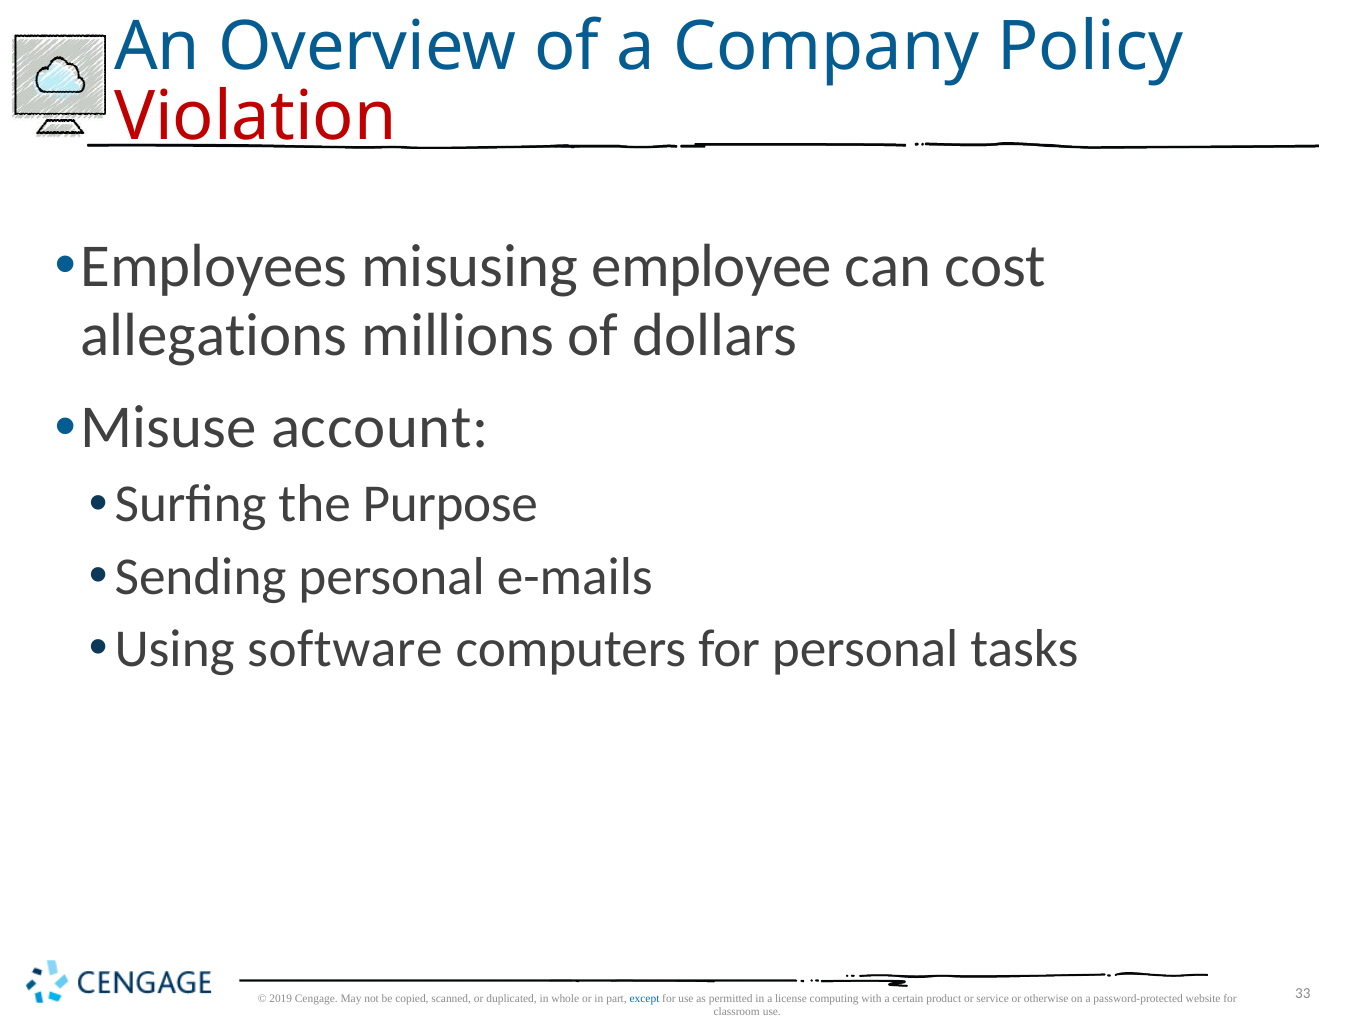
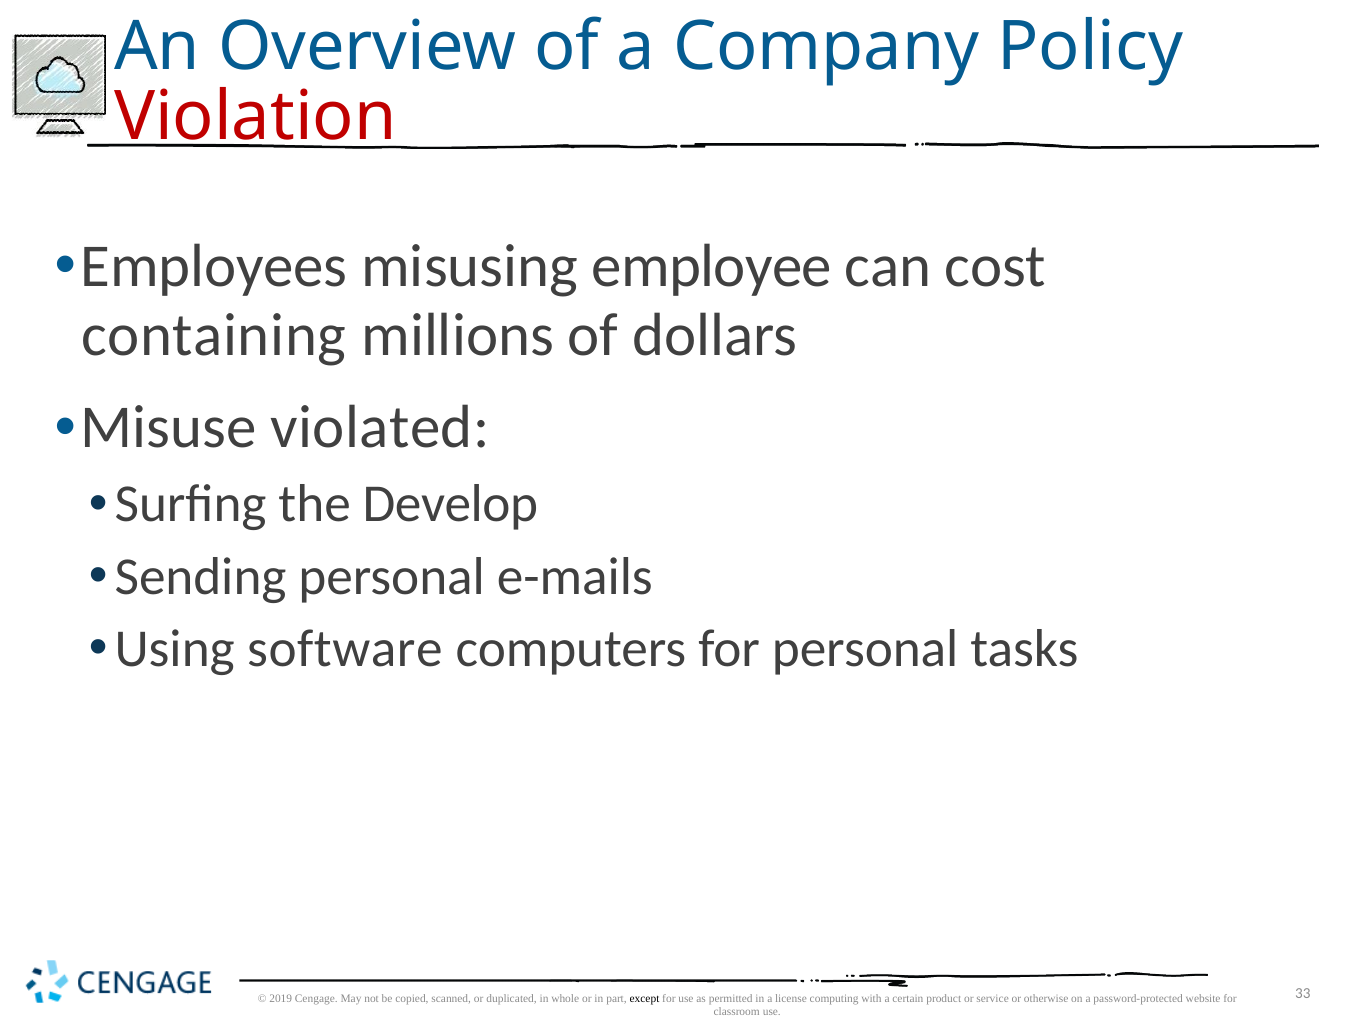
allegations: allegations -> containing (214, 335)
account: account -> violated (380, 428)
Purpose: Purpose -> Develop (450, 504)
except colour: blue -> black (645, 998)
